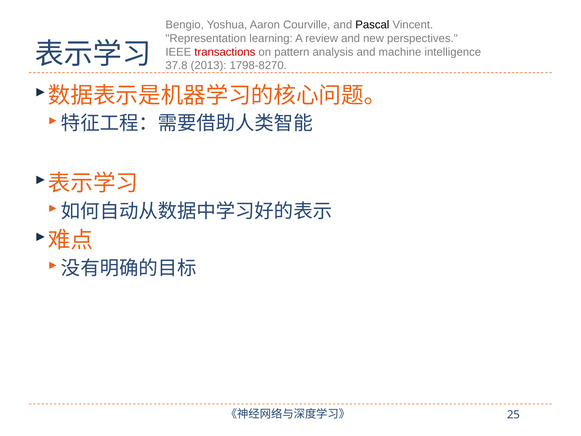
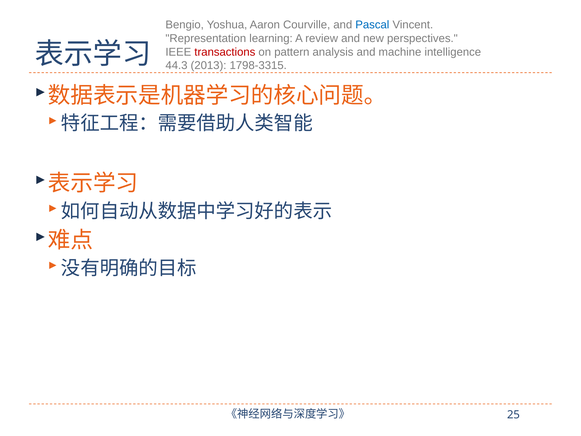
Pascal colour: black -> blue (372, 25)
37.8: 37.8 -> 44.3 (176, 66)
1798-8270: 1798-8270 -> 1798-3315 (258, 66)
